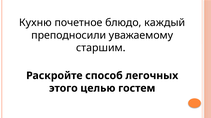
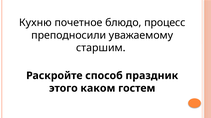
каждый: каждый -> процесс (165, 23)
легочных: легочных -> праздник (152, 76)
целью: целью -> каком (98, 89)
